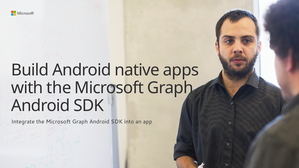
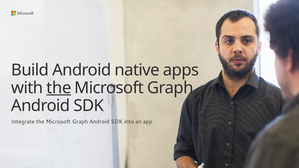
the underline: none -> present (59, 88)
